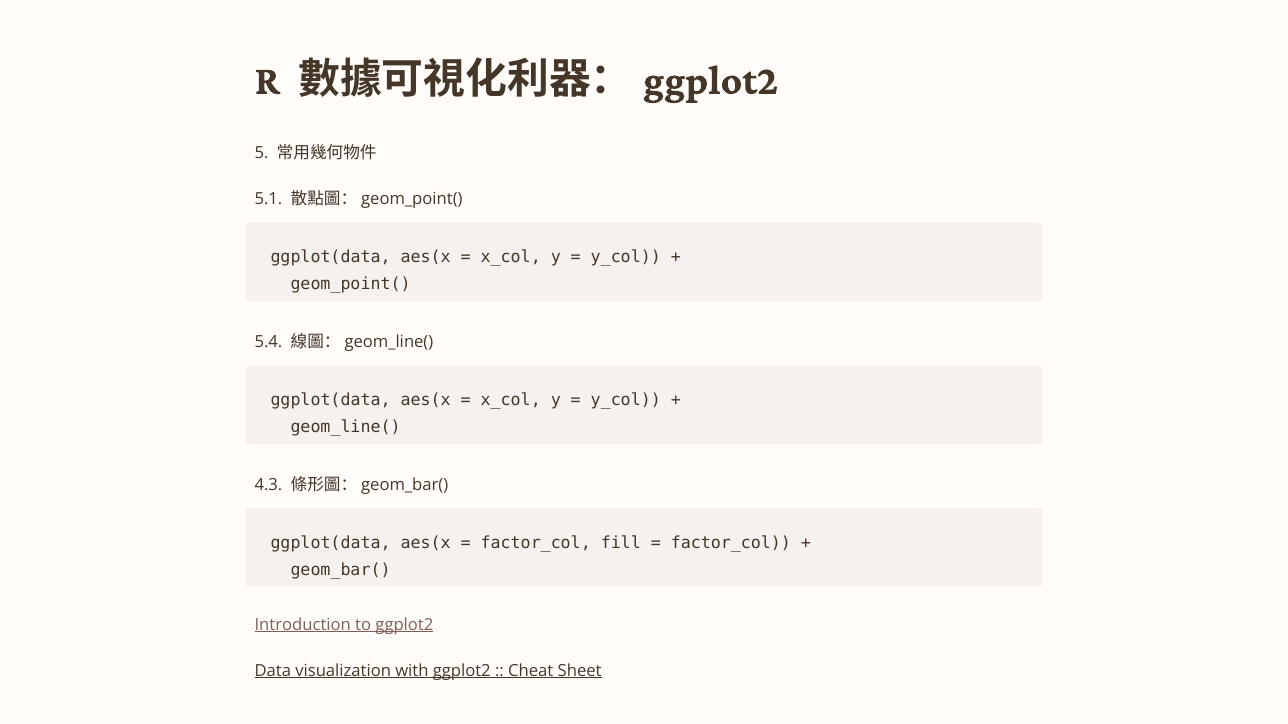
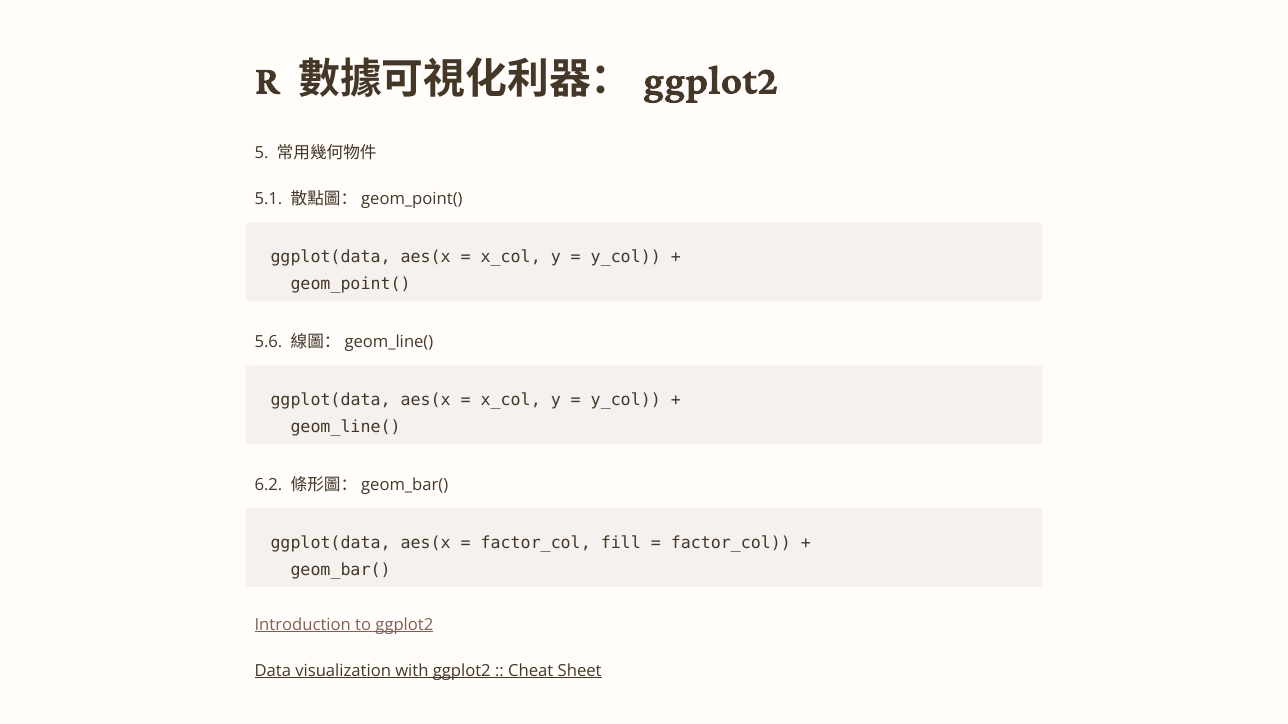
5.4: 5.4 -> 5.6 (268, 342)
4.3: 4.3 -> 6.2 (268, 485)
